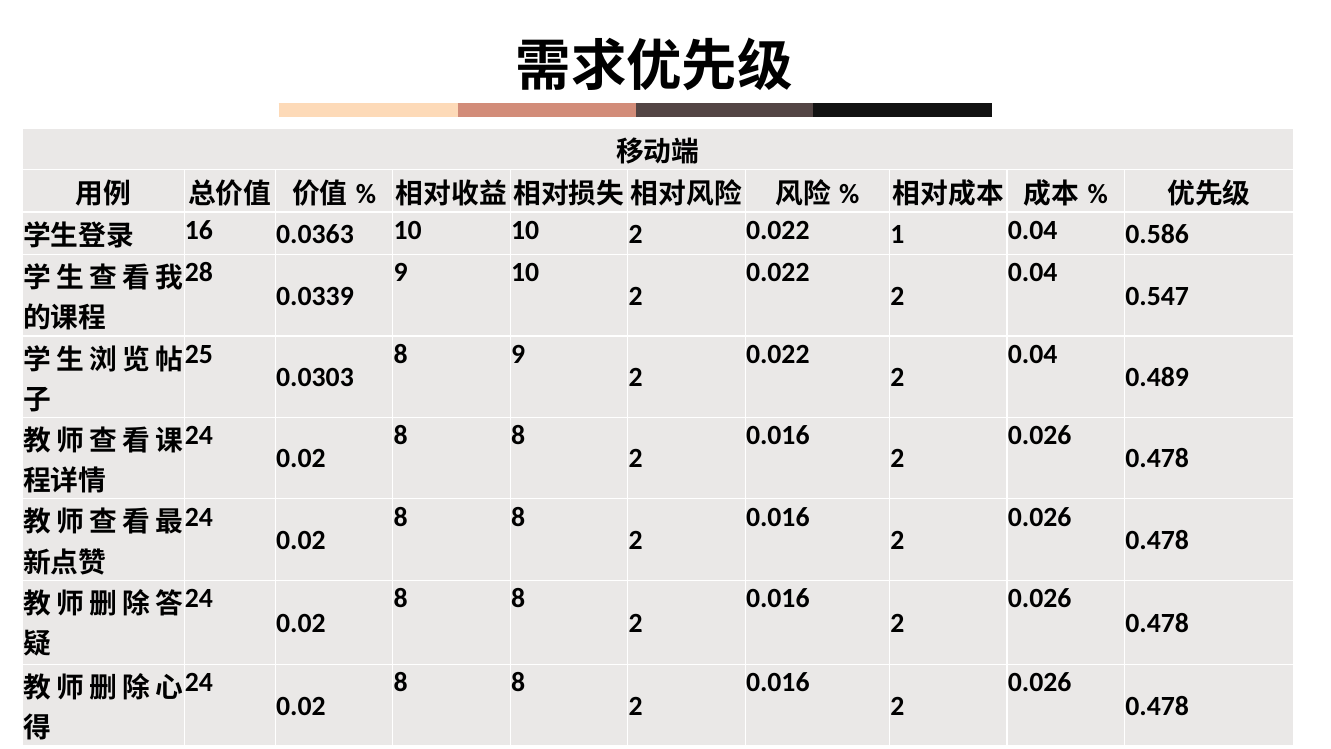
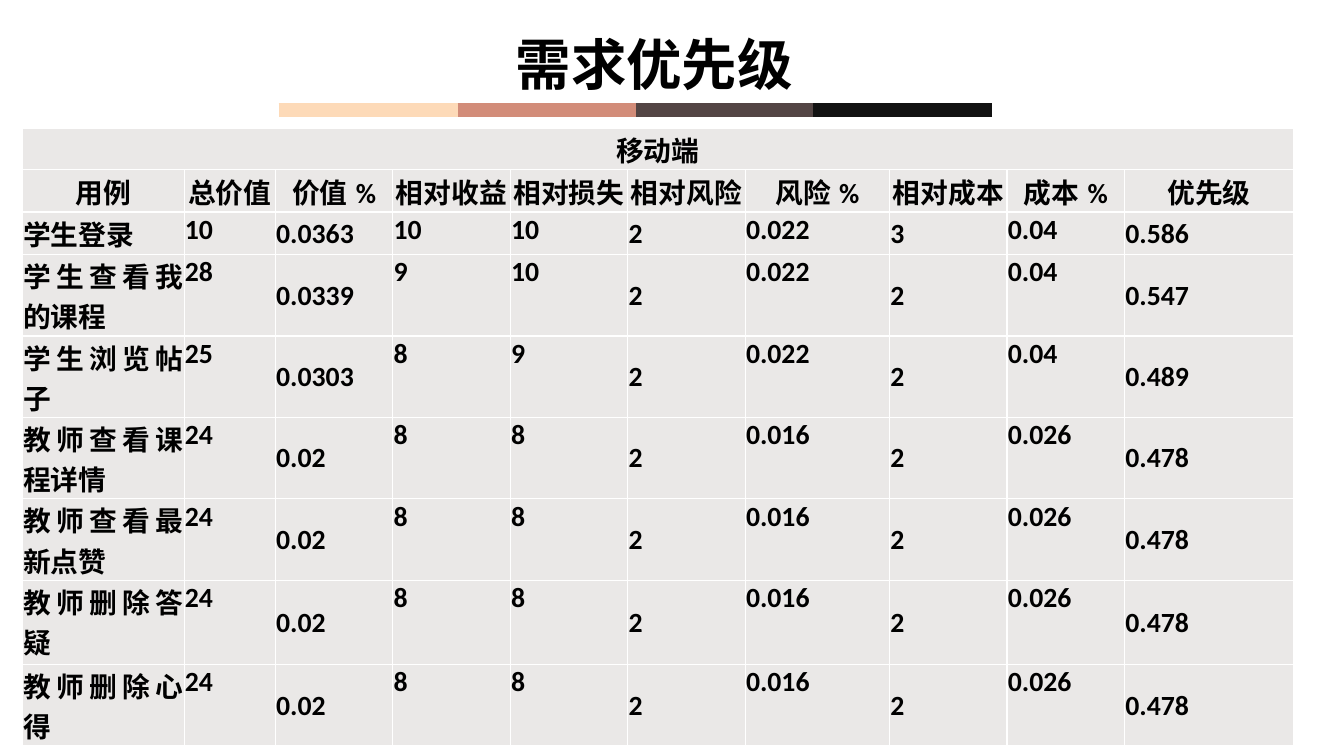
16: 16 -> 10 (199, 230)
1: 1 -> 3 (897, 234)
